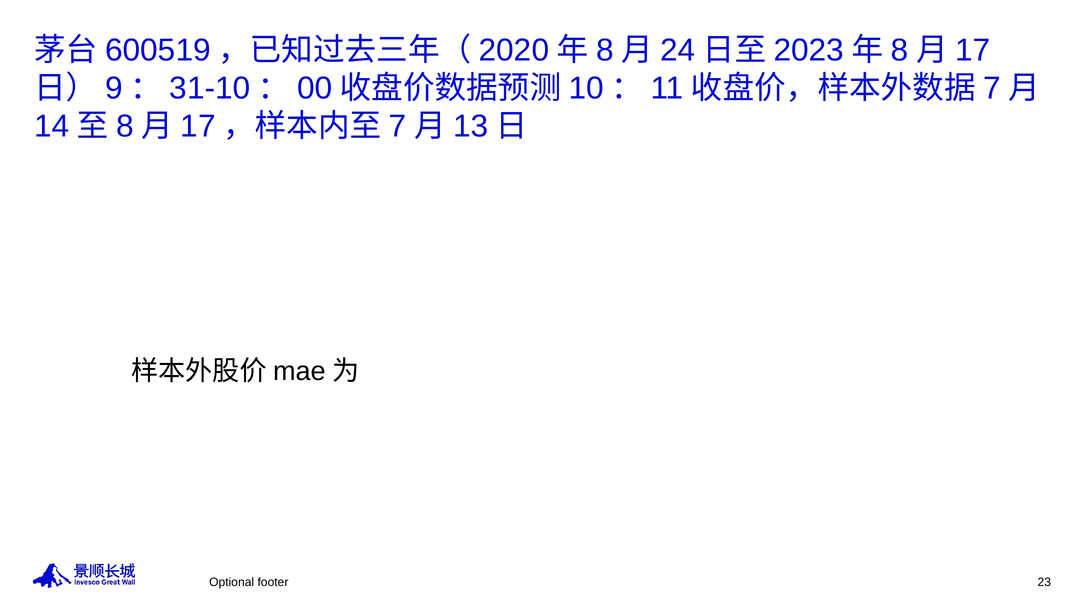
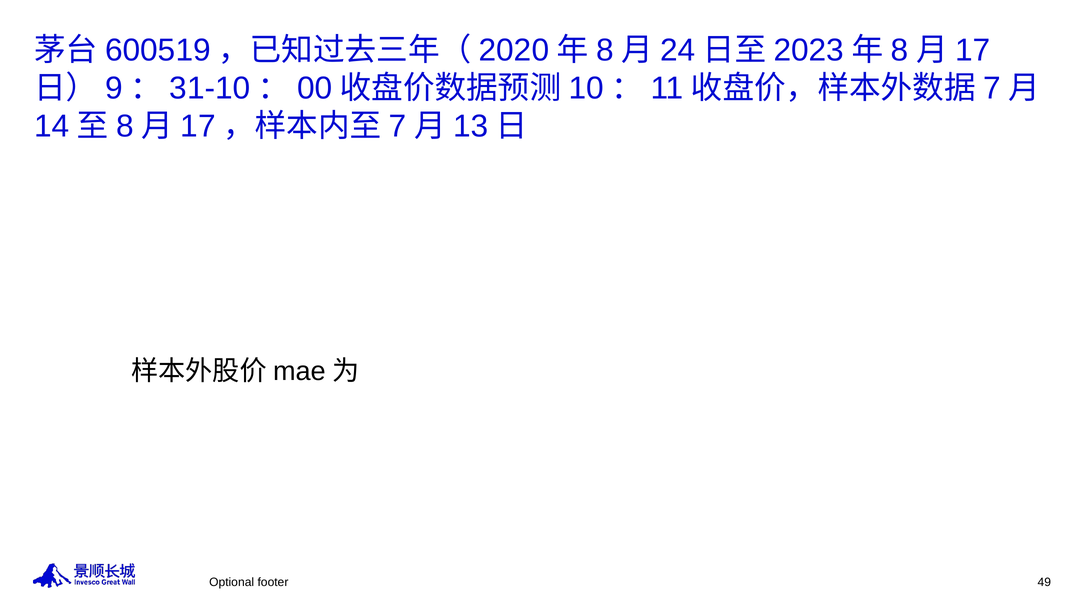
23: 23 -> 49 (1044, 582)
